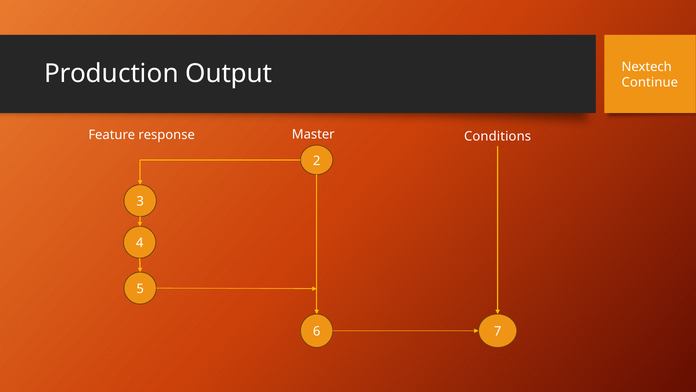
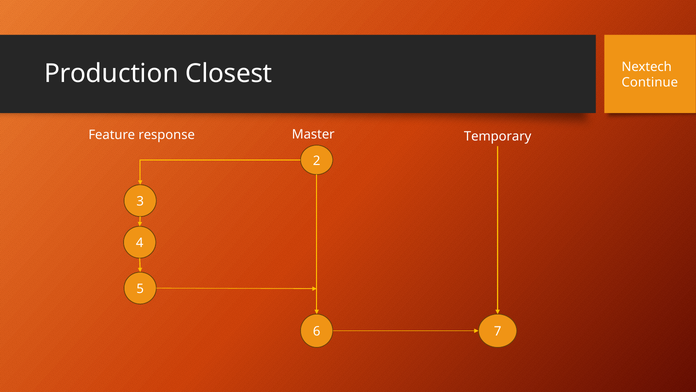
Output: Output -> Closest (229, 74)
Conditions: Conditions -> Temporary (498, 136)
